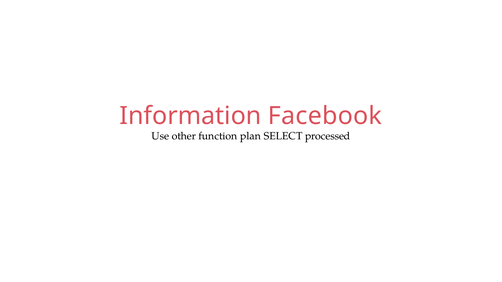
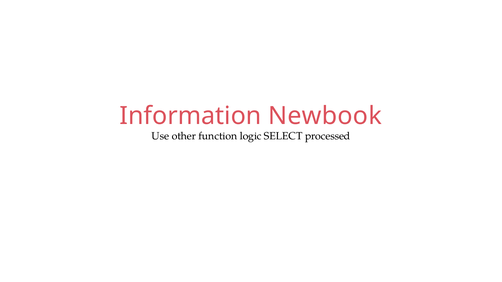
Facebook: Facebook -> Newbook (325, 116)
plan: plan -> logic (251, 136)
